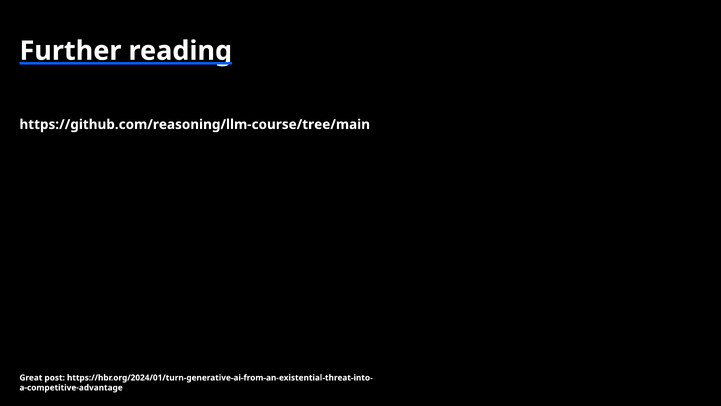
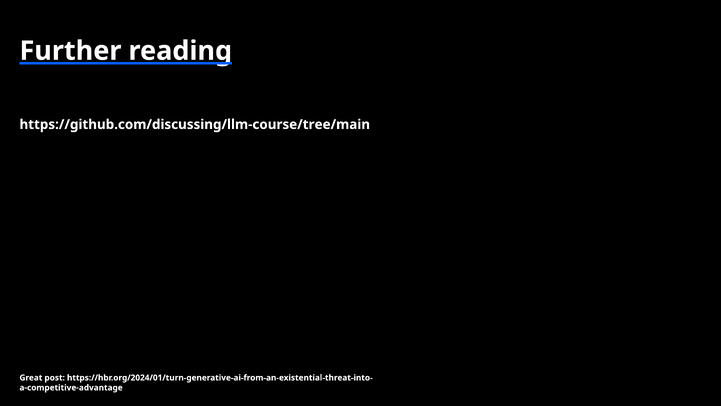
https://github.com/reasoning/llm-course/tree/main: https://github.com/reasoning/llm-course/tree/main -> https://github.com/discussing/llm-course/tree/main (195, 124)
